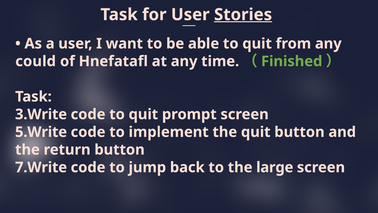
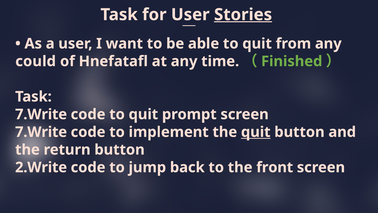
3.Write: 3.Write -> 7.Write (41, 114)
5.Write: 5.Write -> 7.Write (41, 132)
quit underline: none -> present (256, 132)
7.Write: 7.Write -> 2.Write (41, 167)
large: large -> front (275, 167)
